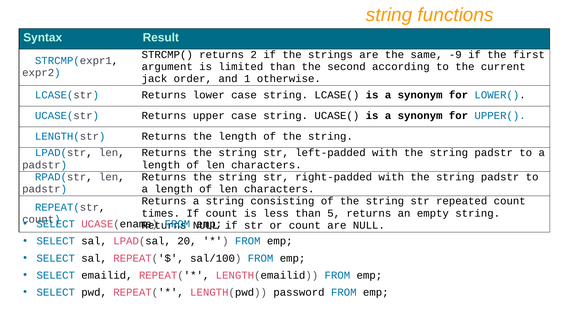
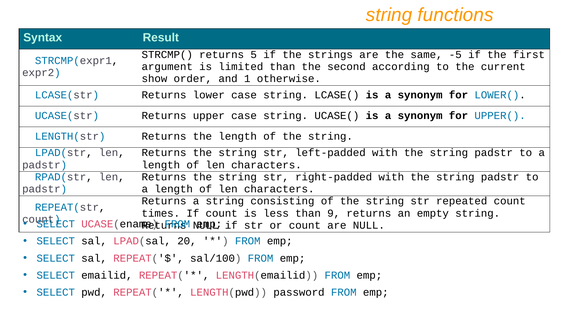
2: 2 -> 5 (254, 55)
-9: -9 -> -5 (455, 55)
jack: jack -> show (154, 79)
5: 5 -> 9 (334, 213)
